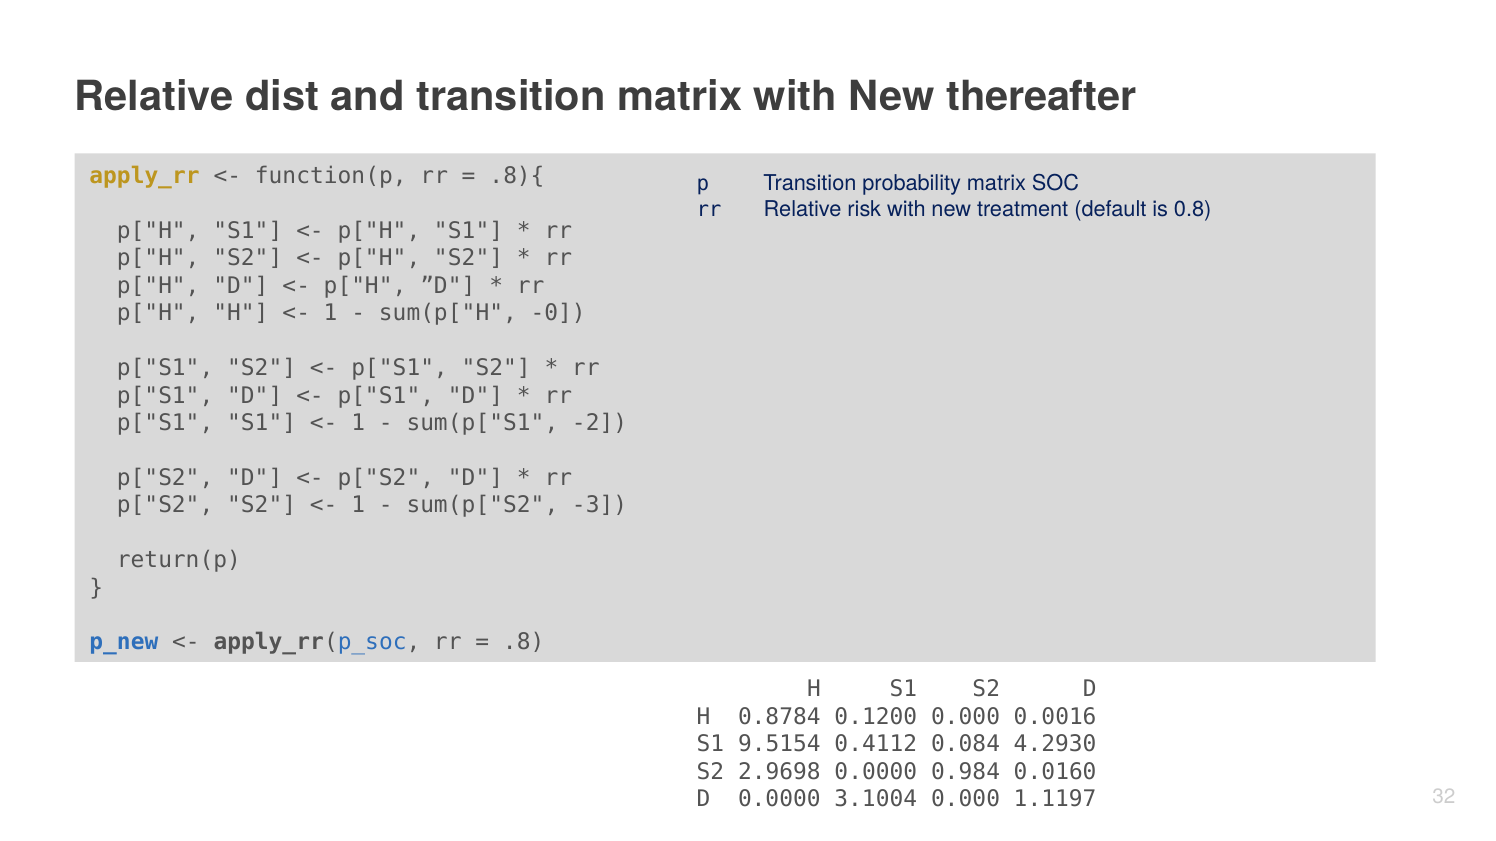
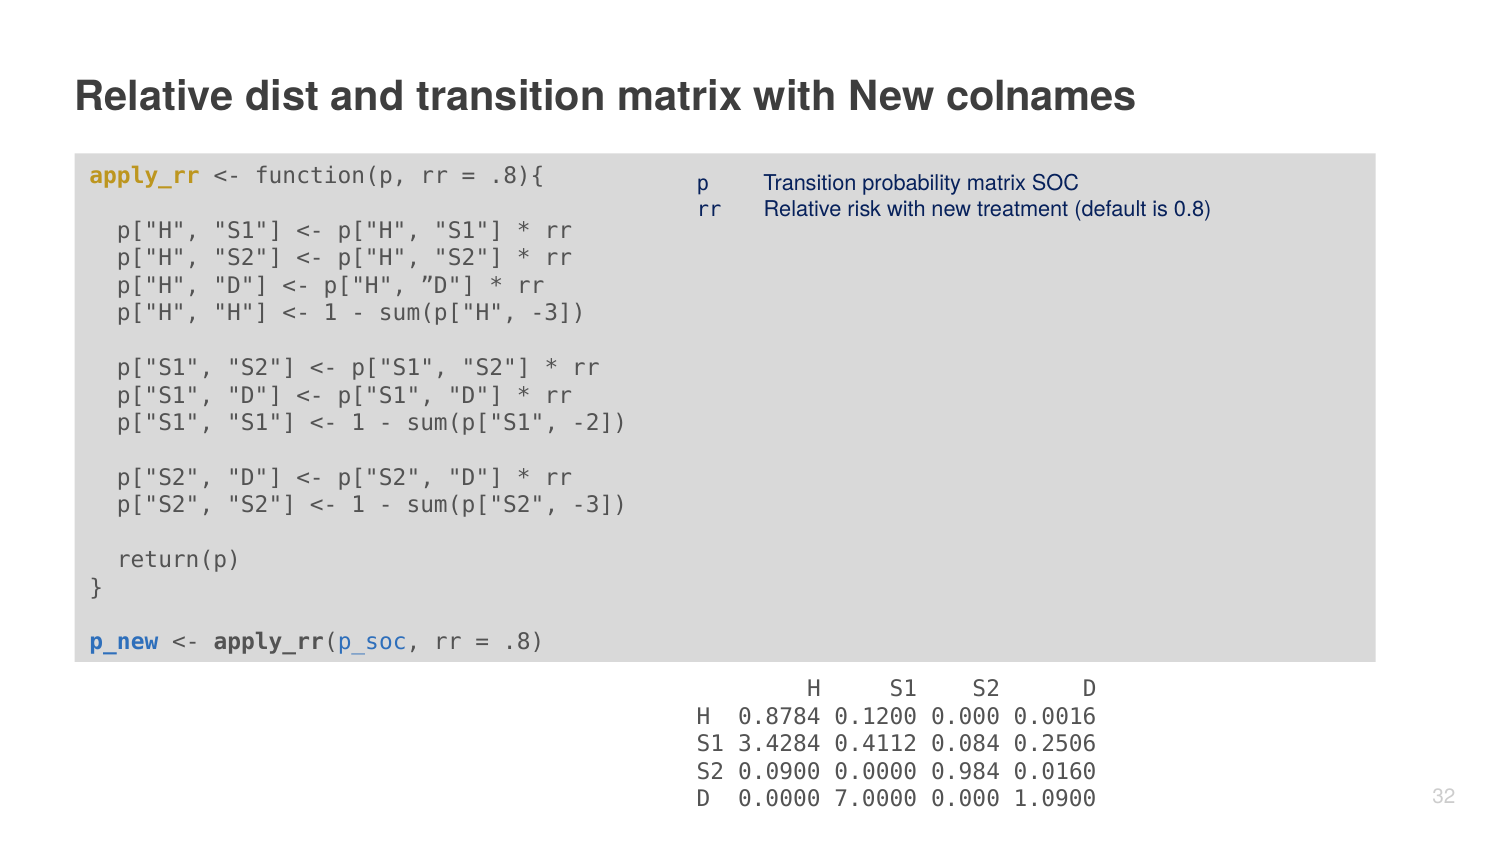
thereafter: thereafter -> colnames (1041, 96)
sum(p["H -0: -0 -> -3 (558, 313)
9.5154: 9.5154 -> 3.4284 (779, 745)
4.2930: 4.2930 -> 0.2506 (1055, 745)
2.9698: 2.9698 -> 0.0900 (779, 772)
3.1004: 3.1004 -> 7.0000 (876, 800)
1.1197: 1.1197 -> 1.0900 (1055, 800)
